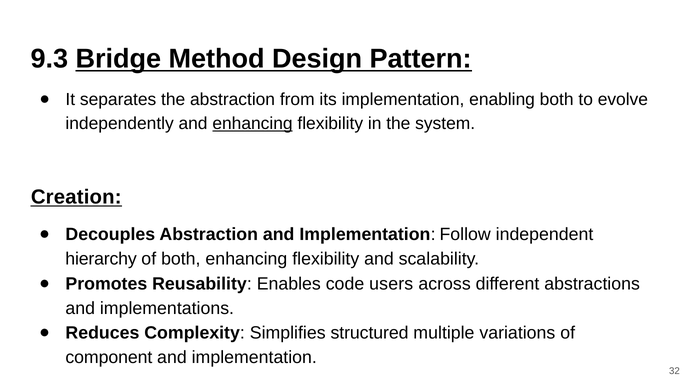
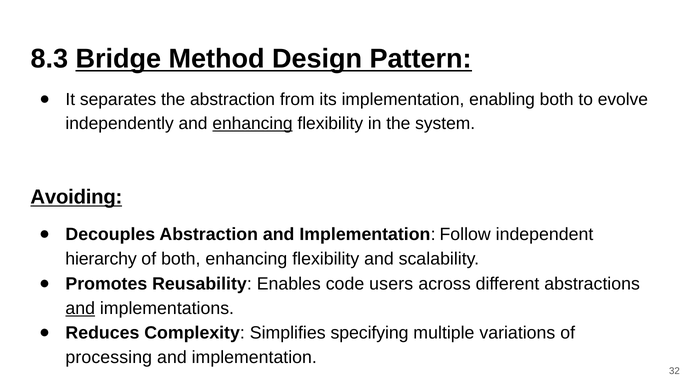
9.3: 9.3 -> 8.3 (49, 59)
Creation: Creation -> Avoiding (76, 197)
and underline: none -> present (80, 308)
structured: structured -> specifying (370, 332)
component: component -> processing (109, 357)
